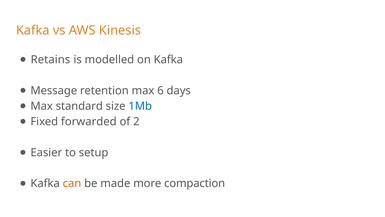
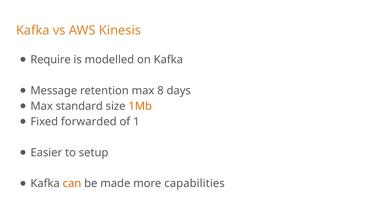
Retains: Retains -> Require (51, 59)
6: 6 -> 8 (160, 90)
1Mb colour: blue -> orange (140, 106)
2: 2 -> 1 (136, 121)
compaction: compaction -> capabilities (195, 183)
